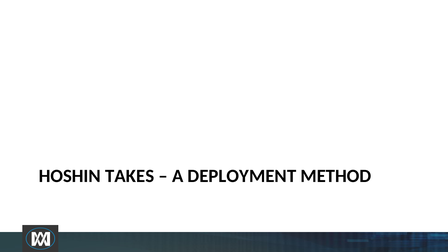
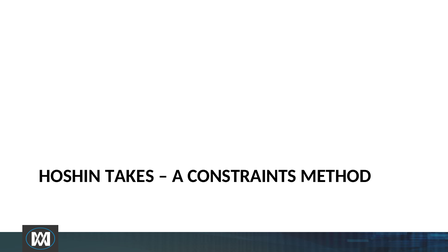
DEPLOYMENT: DEPLOYMENT -> CONSTRAINTS (242, 176)
